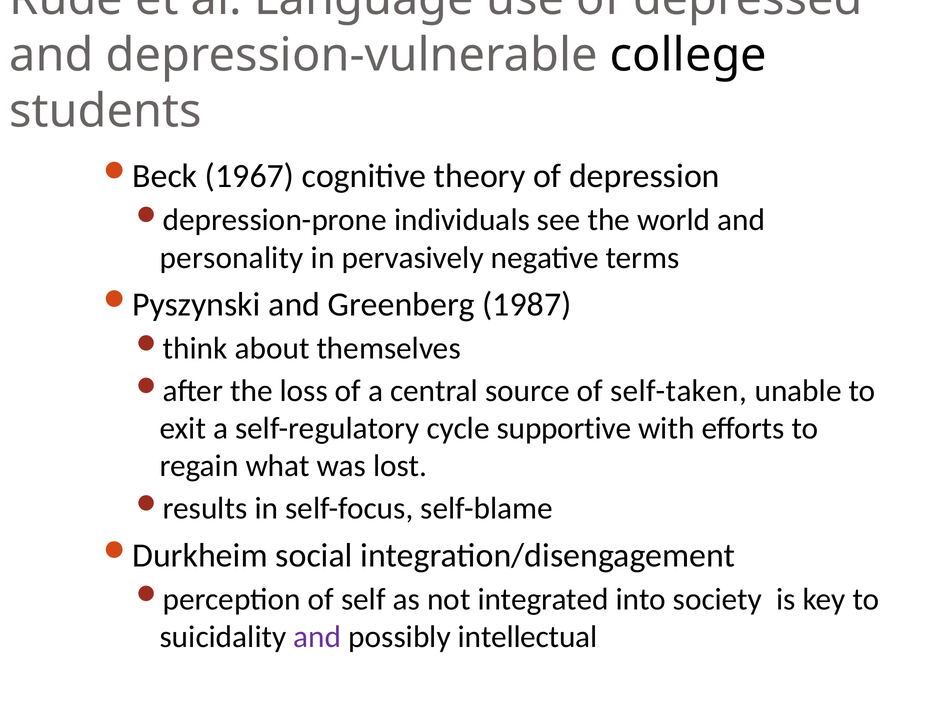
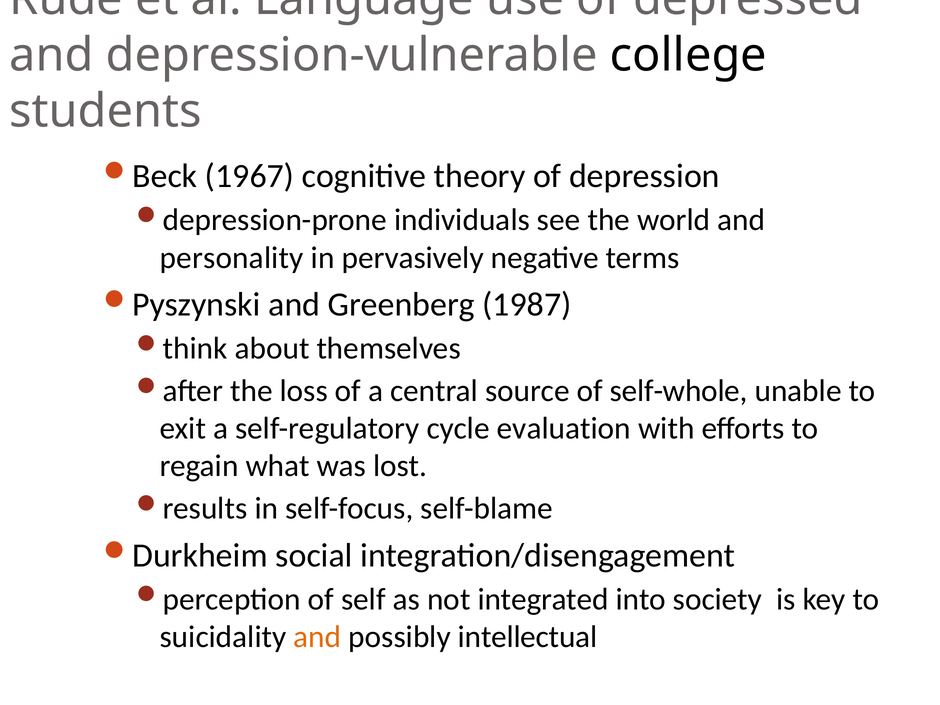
self-taken: self-taken -> self-whole (679, 391)
supportive: supportive -> evaluation (564, 429)
and colour: purple -> orange (317, 637)
